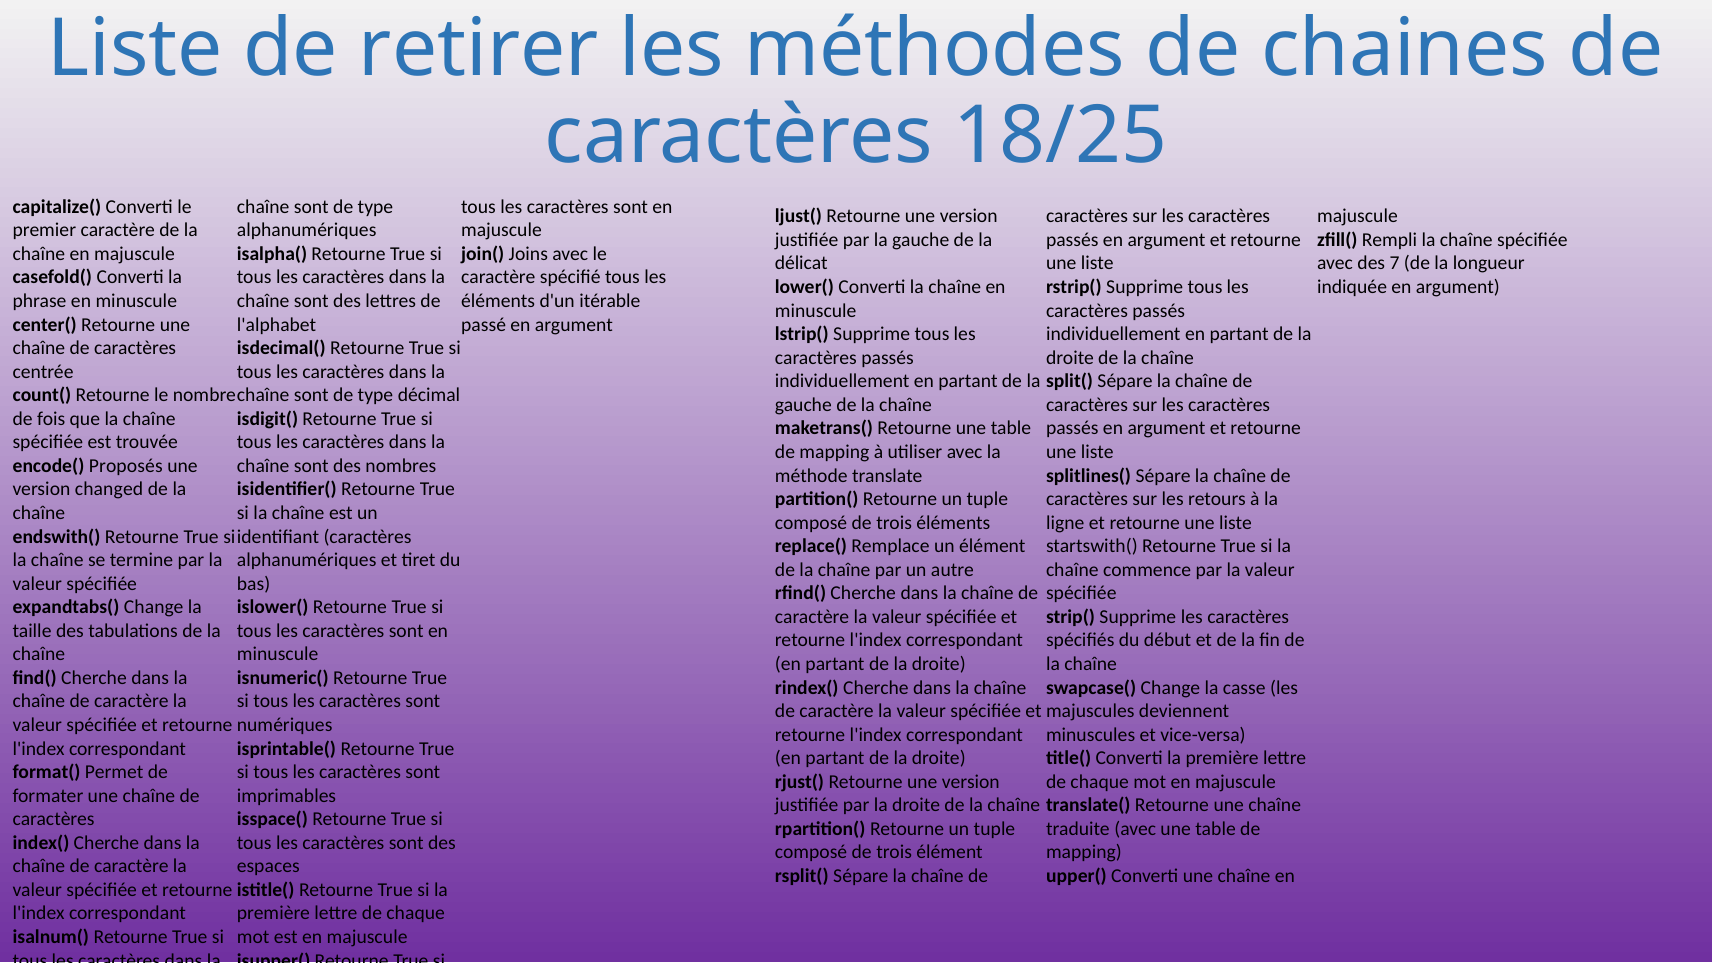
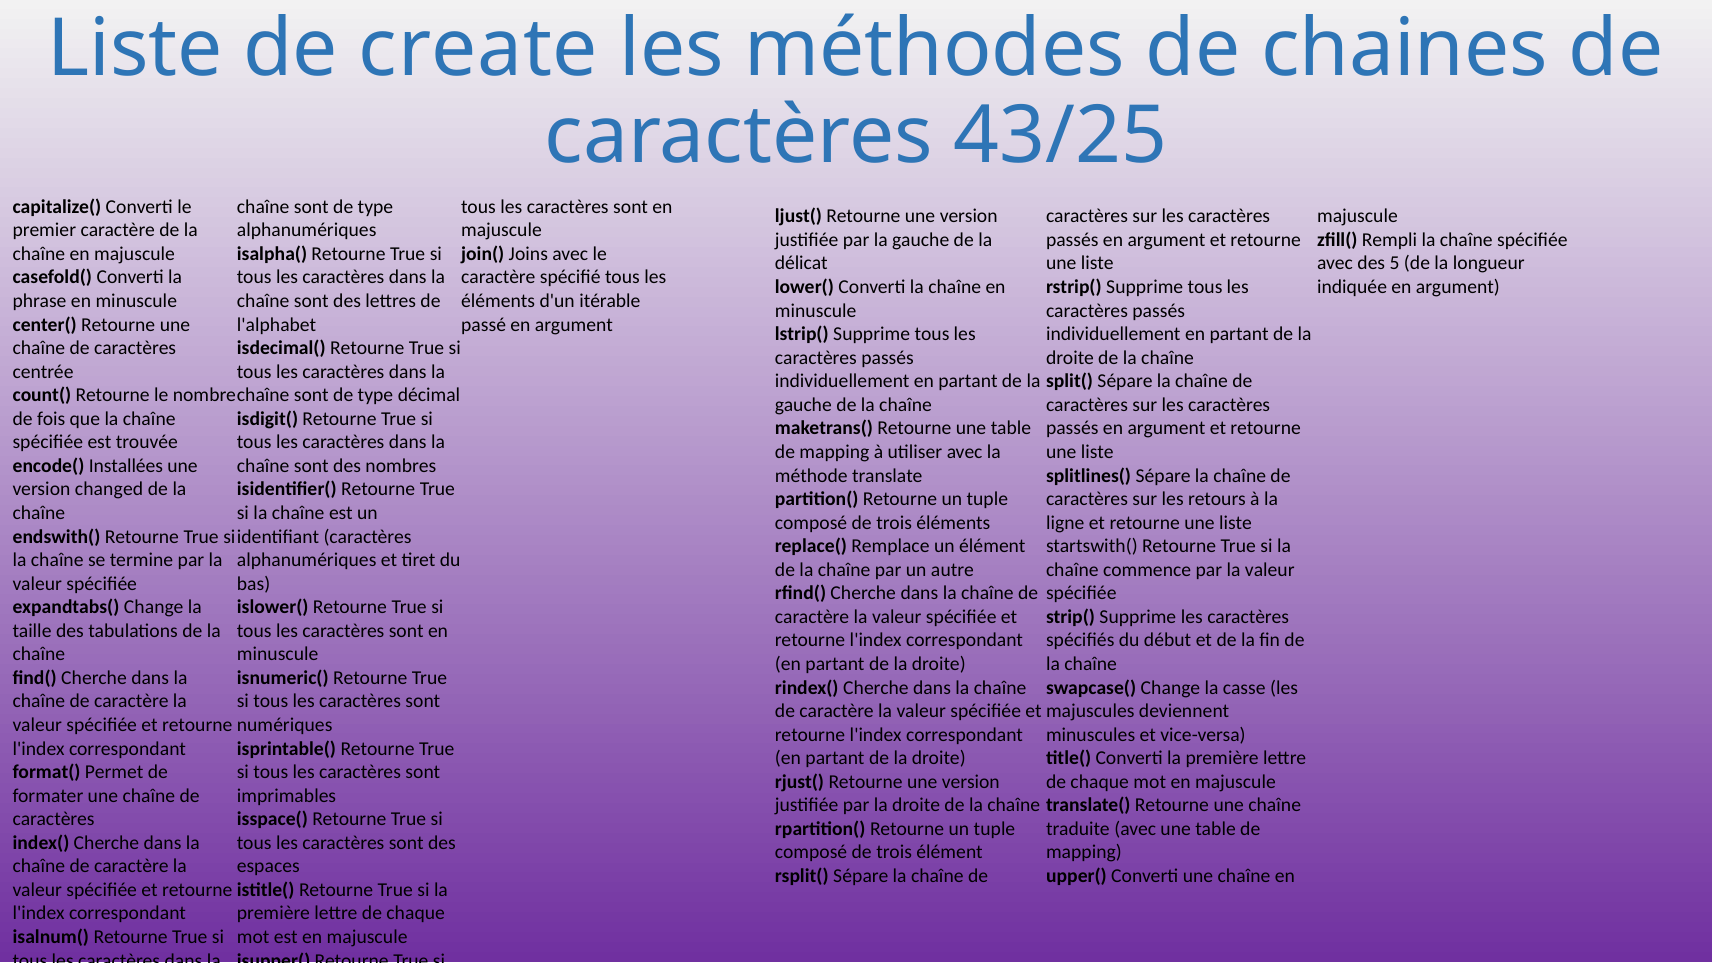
retirer: retirer -> create (479, 49)
18/25: 18/25 -> 43/25 (1060, 136)
7: 7 -> 5 (1395, 264)
Proposés: Proposés -> Installées (126, 466)
